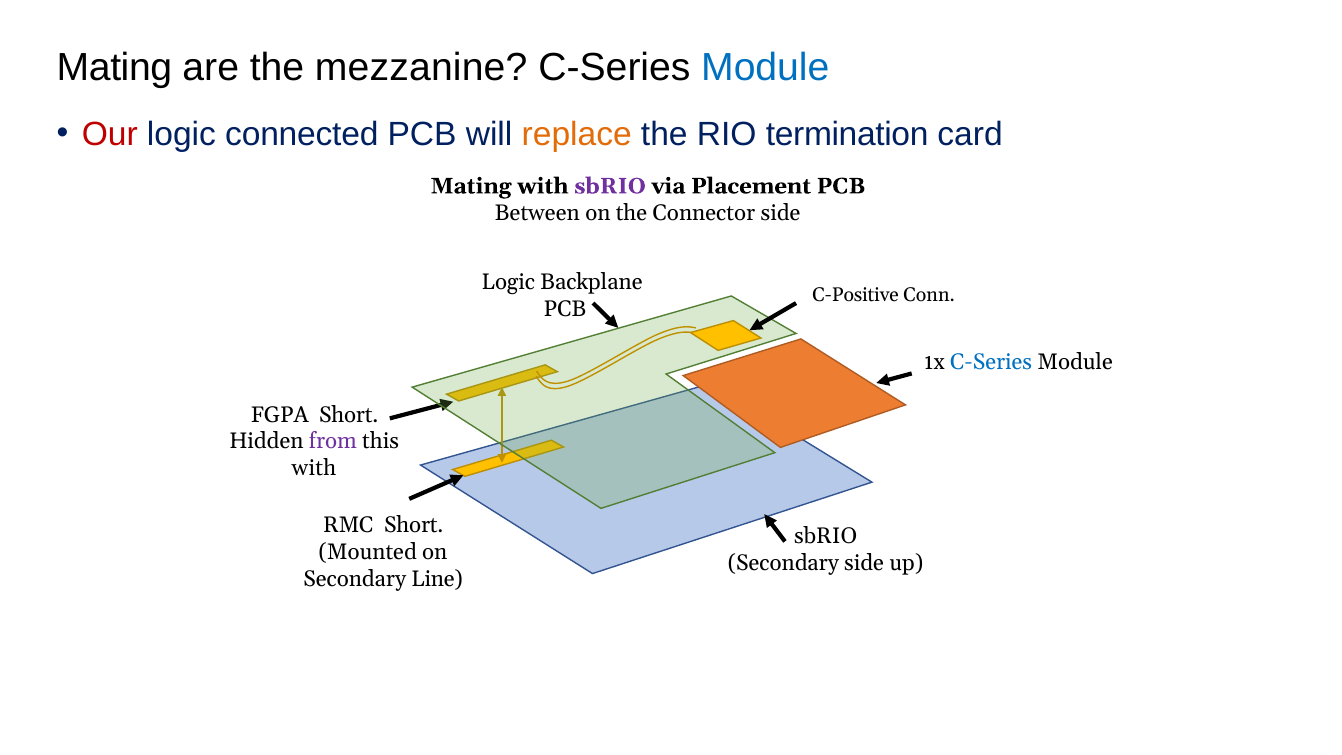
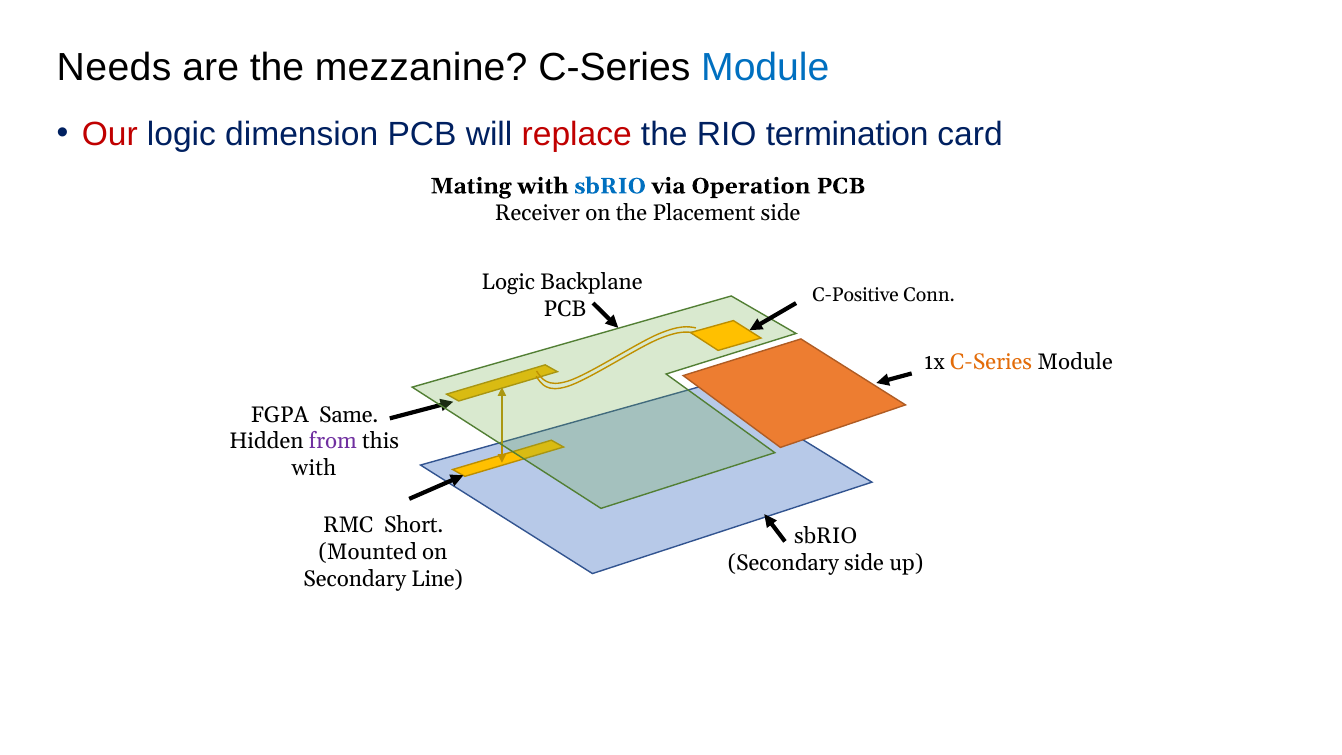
Mating: Mating -> Needs (114, 68)
connected: connected -> dimension (302, 134)
replace colour: orange -> red (577, 134)
sbRIO colour: purple -> blue (610, 186)
Placement: Placement -> Operation (751, 186)
Between: Between -> Receiver (537, 213)
Connector: Connector -> Placement (704, 213)
C-Series colour: blue -> orange (991, 362)
FGPA Short: Short -> Same (349, 415)
